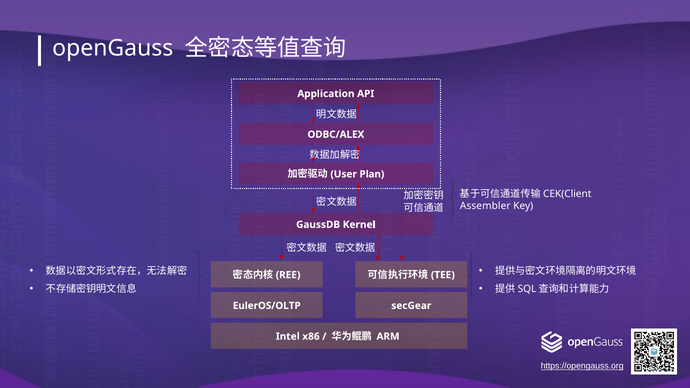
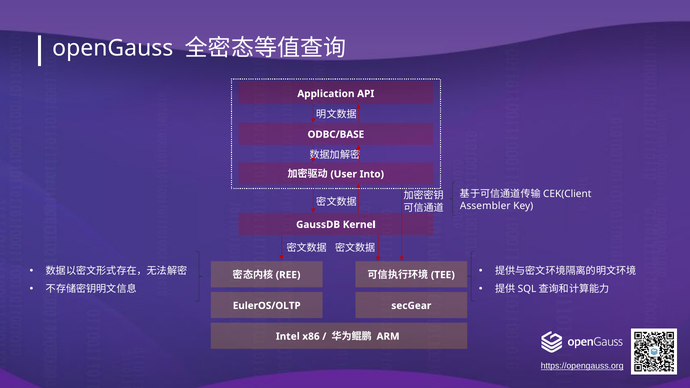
ODBC/ALEX: ODBC/ALEX -> ODBC/BASE (336, 135)
Plan: Plan -> Into (372, 174)
